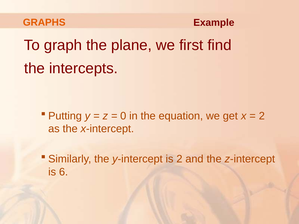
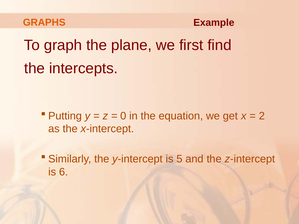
is 2: 2 -> 5 (180, 159)
